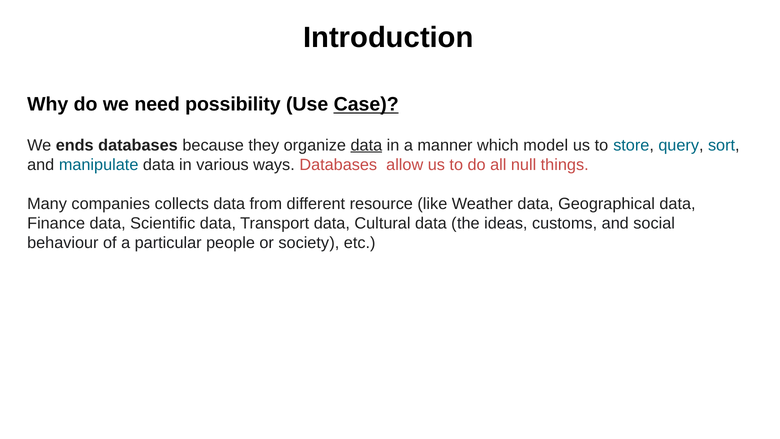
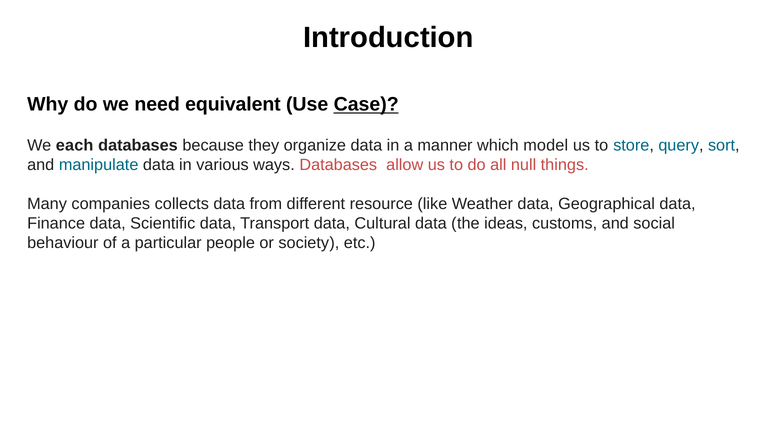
possibility: possibility -> equivalent (233, 104)
ends: ends -> each (75, 145)
data underline: present -> none (366, 145)
